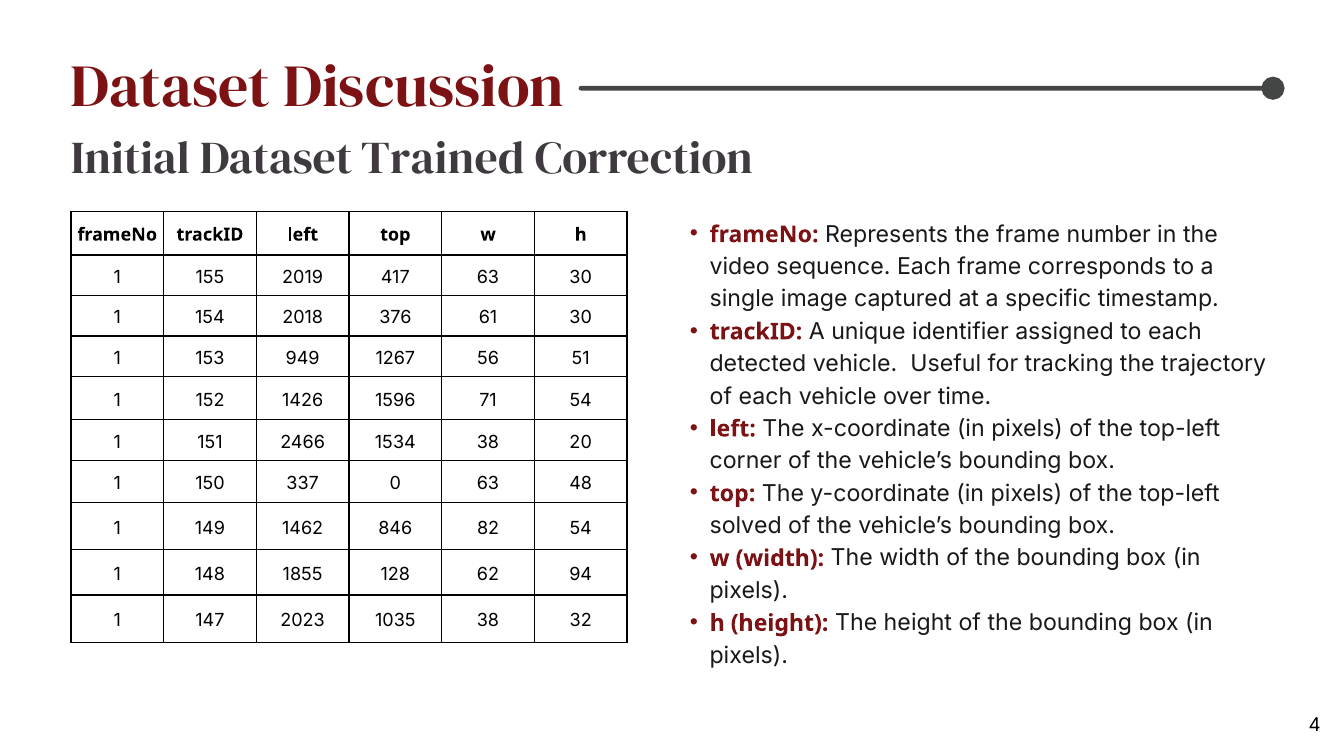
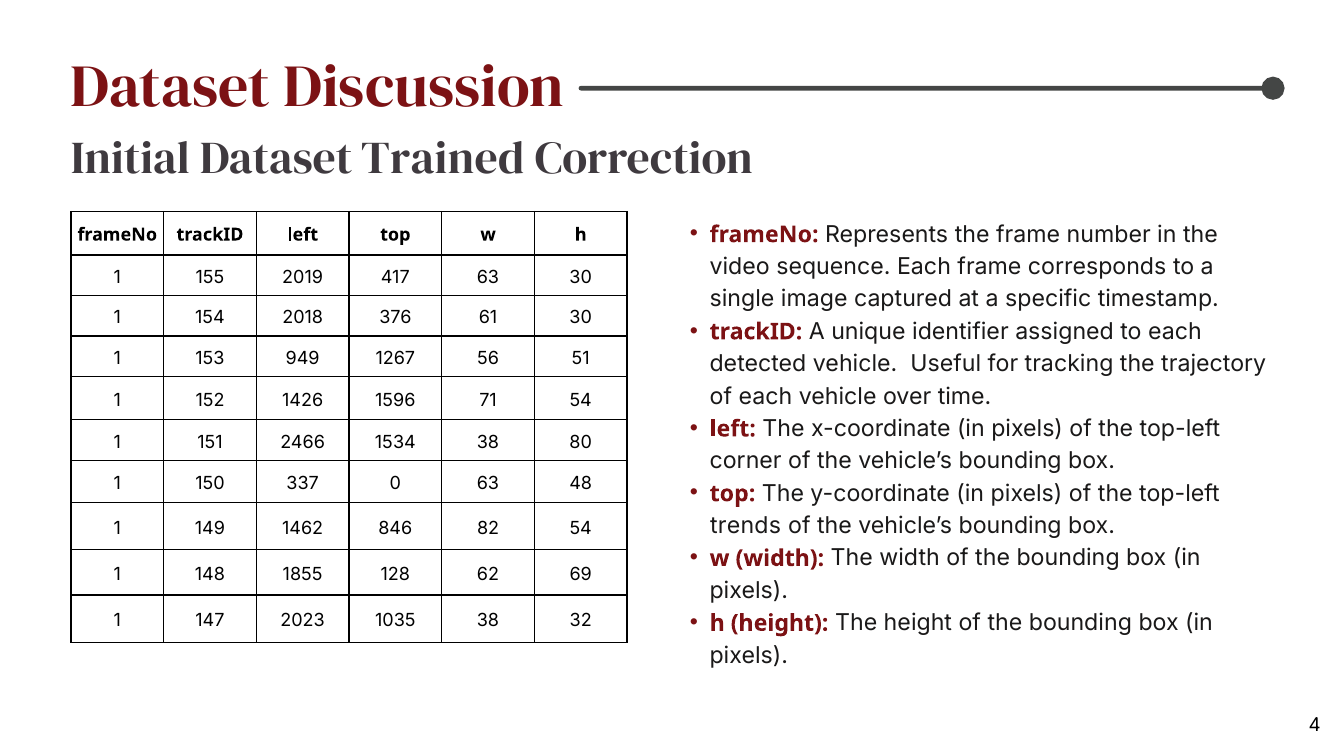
20: 20 -> 80 (581, 442)
solved: solved -> trends (746, 526)
94: 94 -> 69 (581, 575)
